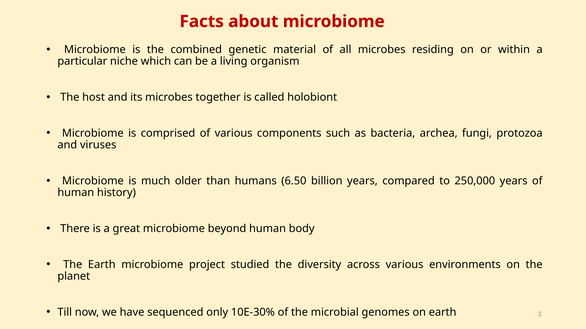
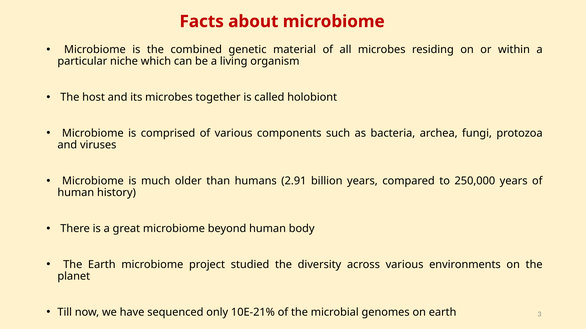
6.50: 6.50 -> 2.91 (294, 181)
10E-30%: 10E-30% -> 10E-21% (253, 313)
